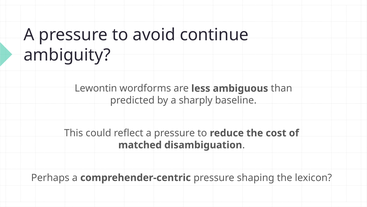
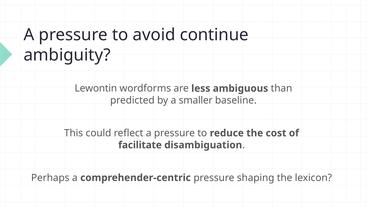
sharply: sharply -> smaller (196, 100)
matched: matched -> facilitate (140, 145)
